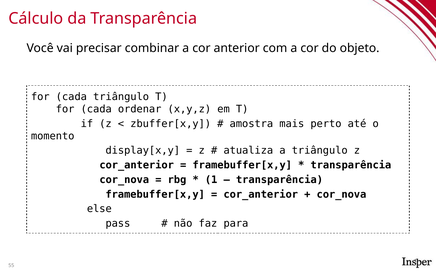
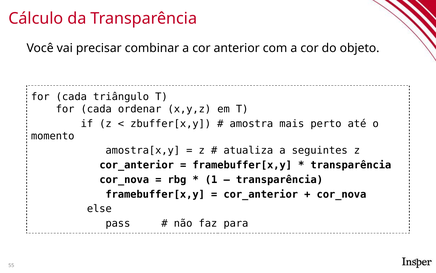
display[x,y: display[x,y -> amostra[x,y (143, 150)
a triângulo: triângulo -> seguintes (320, 150)
